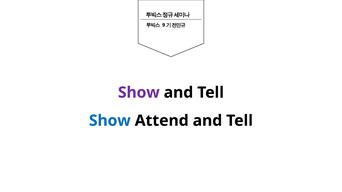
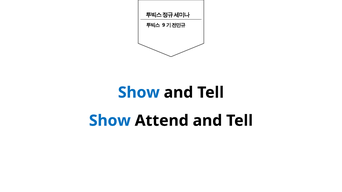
Show colour: purple -> blue (139, 93)
